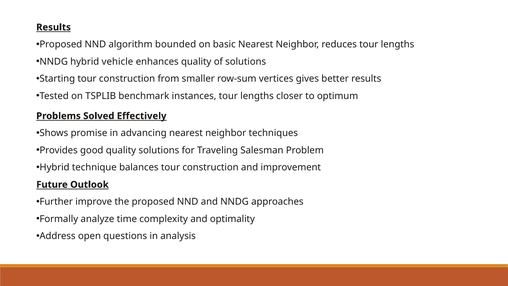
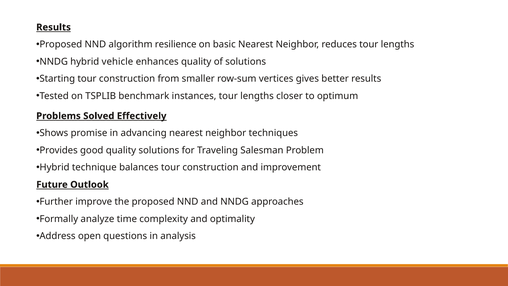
bounded: bounded -> resilience (176, 44)
